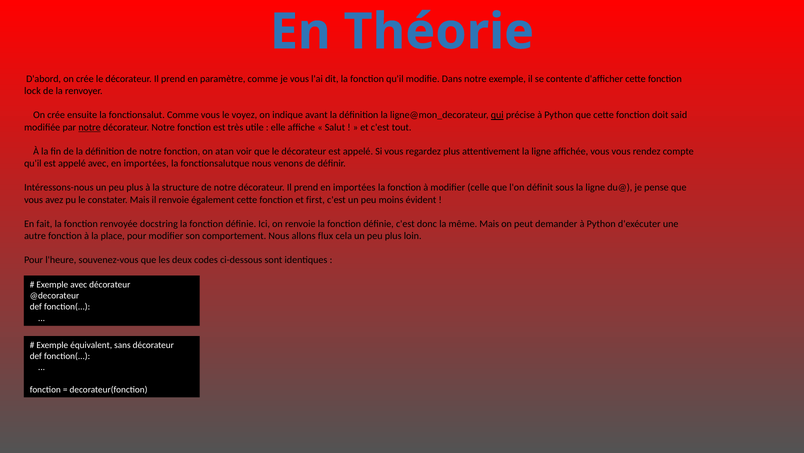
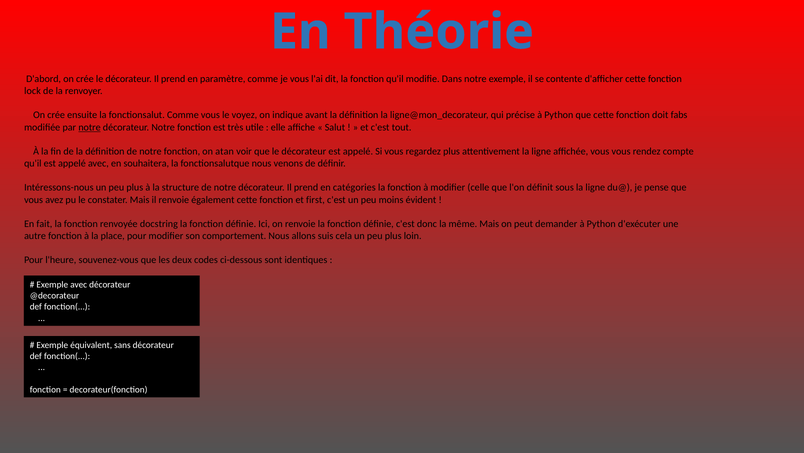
qui underline: present -> none (497, 115)
said: said -> fabs (679, 115)
avec en importées: importées -> souhaitera (146, 163)
prend en importées: importées -> catégories (354, 187)
flux: flux -> suis (326, 236)
